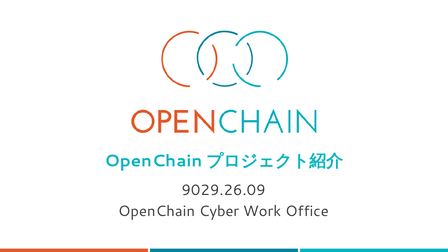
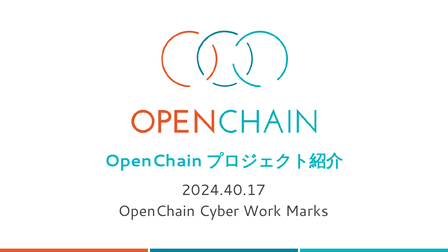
9029.26.09: 9029.26.09 -> 2024.40.17 (223, 190)
Office: Office -> Marks (307, 211)
